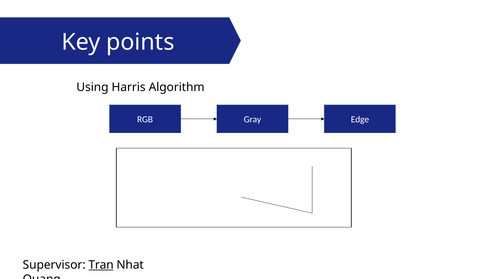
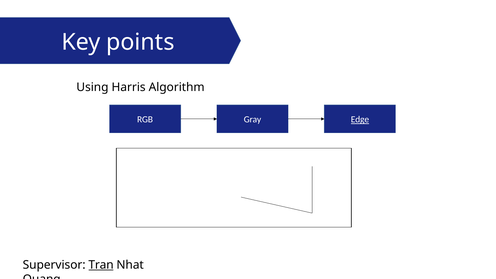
Edge underline: none -> present (360, 120)
